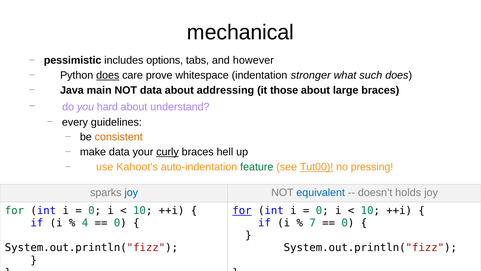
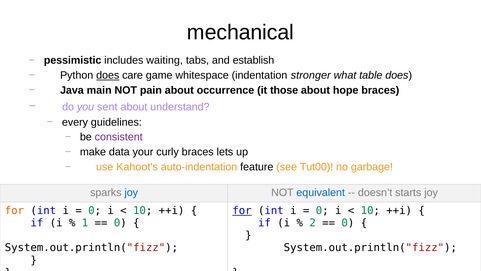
options: options -> waiting (165, 60)
however: however -> establish (253, 60)
prove: prove -> game (159, 75)
such: such -> table (371, 75)
NOT data: data -> pain (151, 90)
addressing: addressing -> occurrence (226, 90)
large: large -> hope (346, 90)
hard: hard -> sent (107, 107)
consistent colour: orange -> purple (119, 137)
curly underline: present -> none (168, 152)
hell: hell -> lets (225, 152)
feature colour: green -> black (257, 167)
Tut00 underline: present -> none (317, 167)
pressing: pressing -> garbage (372, 167)
holds: holds -> starts (408, 192)
for colour: green -> orange (14, 210)
4: 4 -> 1 (85, 223)
7: 7 -> 2 (313, 223)
